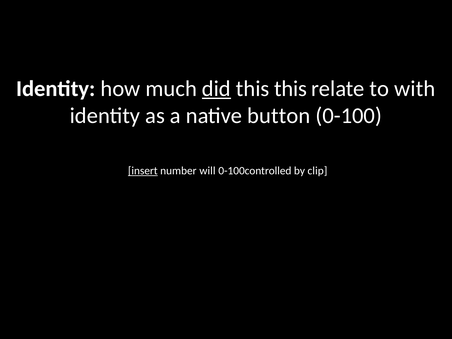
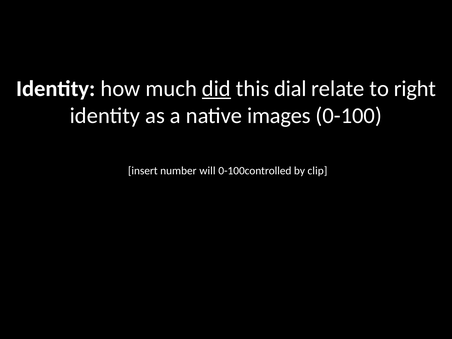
this this: this -> dial (290, 89)
with: with -> right (415, 89)
button: button -> images (279, 116)
insert underline: present -> none (143, 171)
